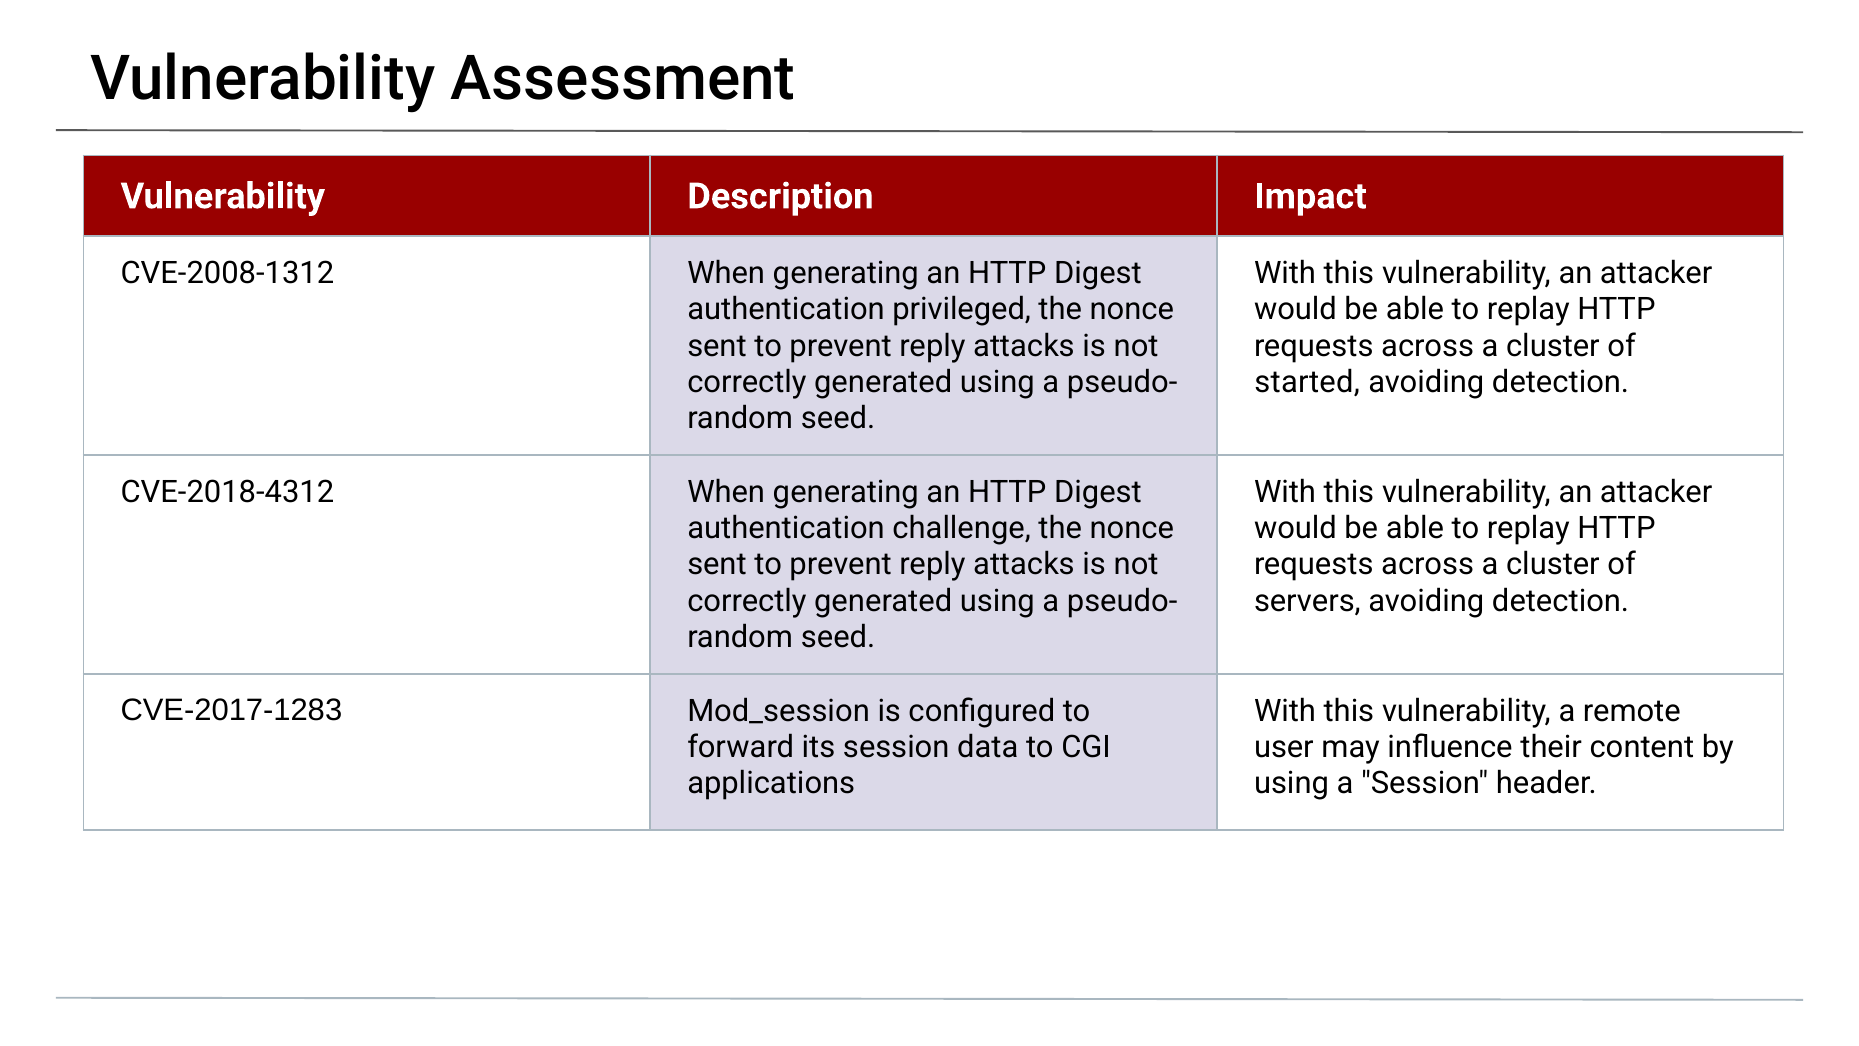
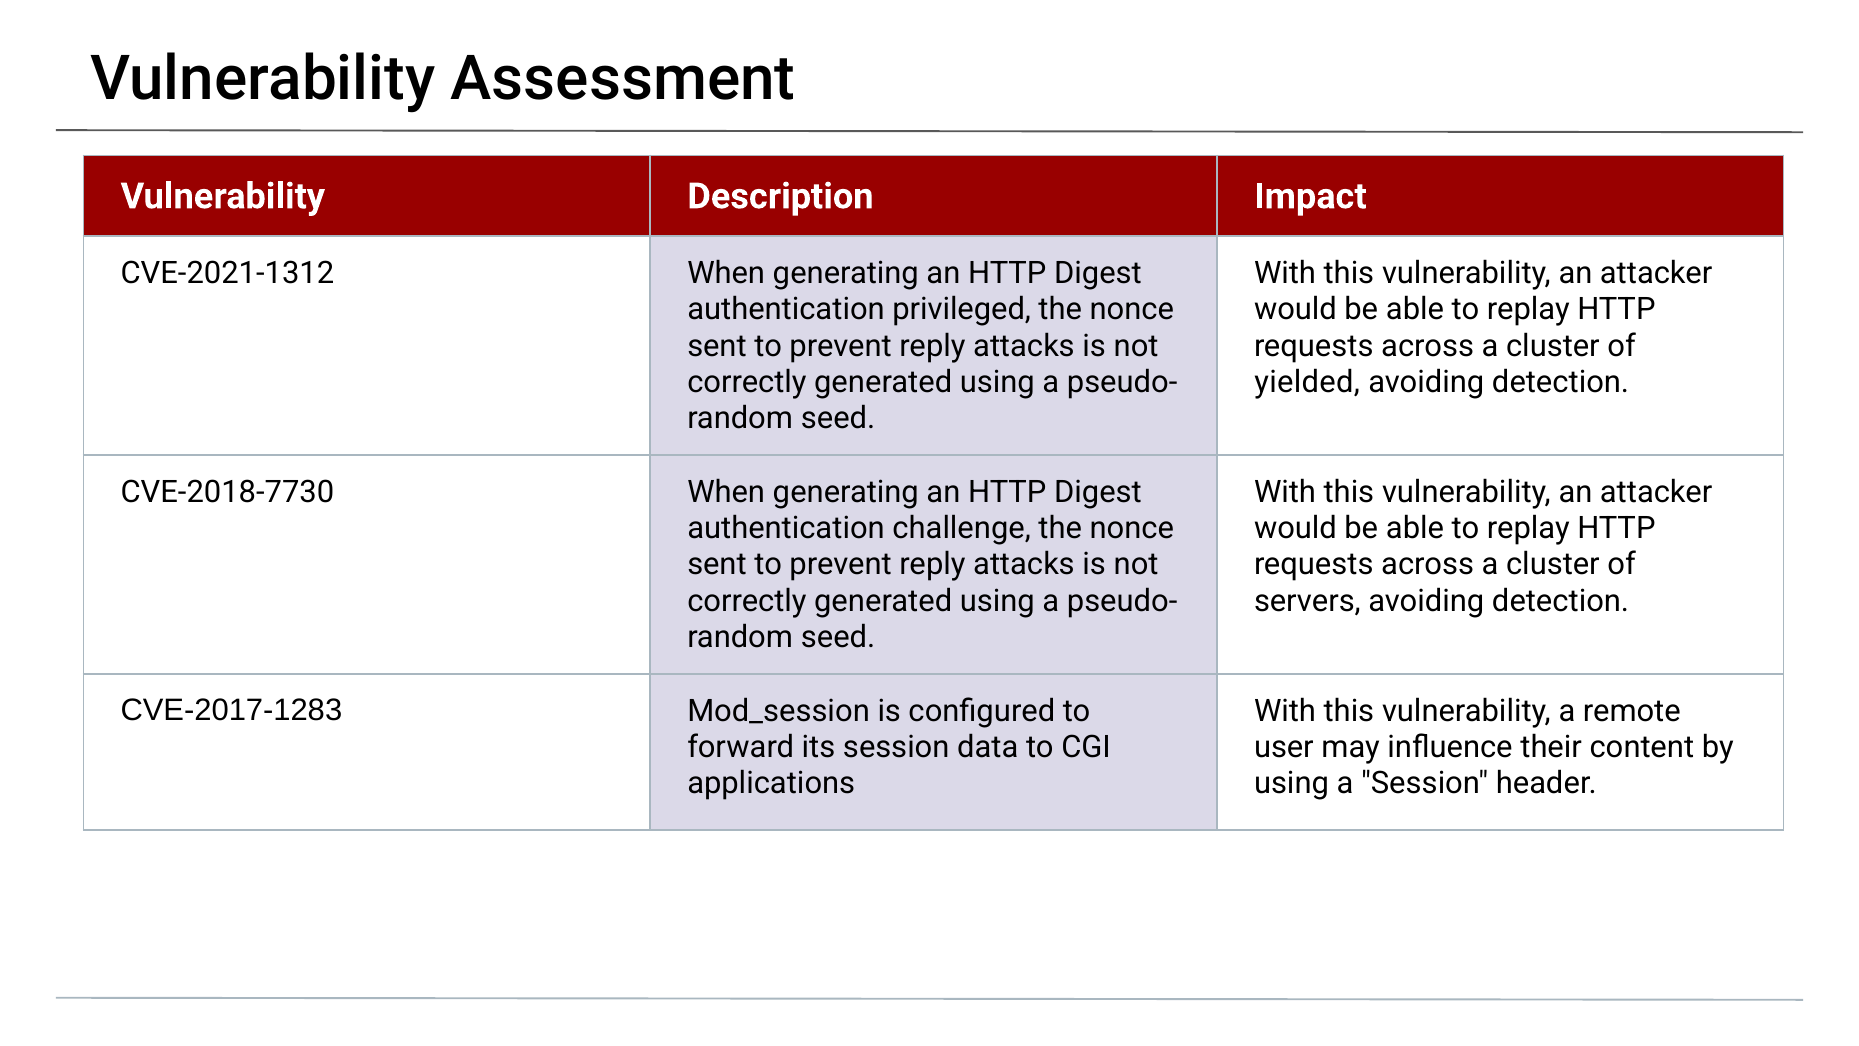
CVE-2008-1312: CVE-2008-1312 -> CVE-2021-1312 (227, 273)
started: started -> yielded (1307, 382)
CVE-2018-4312: CVE-2018-4312 -> CVE-2018-7730 (227, 492)
